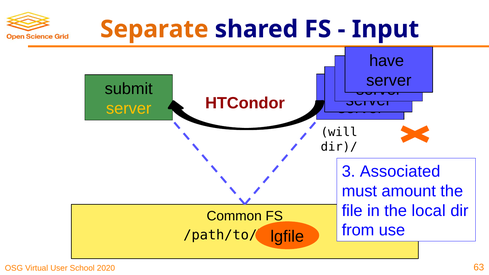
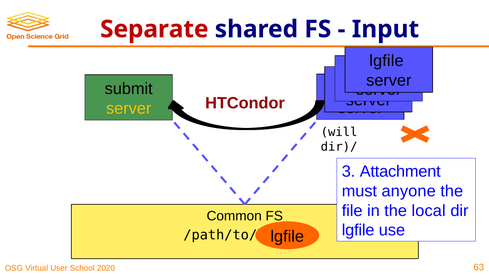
Separate colour: orange -> red (154, 29)
have: have -> lgfile (386, 61)
Associated: Associated -> Attachment (400, 172)
amount: amount -> anyone (409, 191)
from: from -> lgfile (358, 230)
